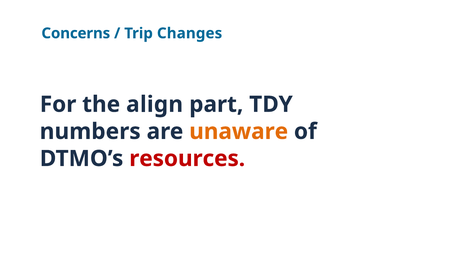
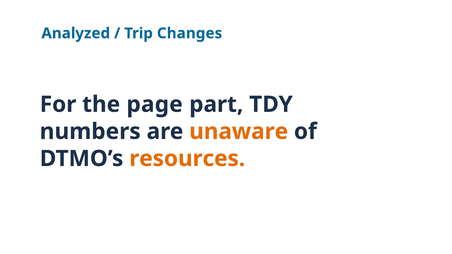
Concerns: Concerns -> Analyzed (76, 33)
align: align -> page (155, 105)
resources colour: red -> orange (187, 159)
